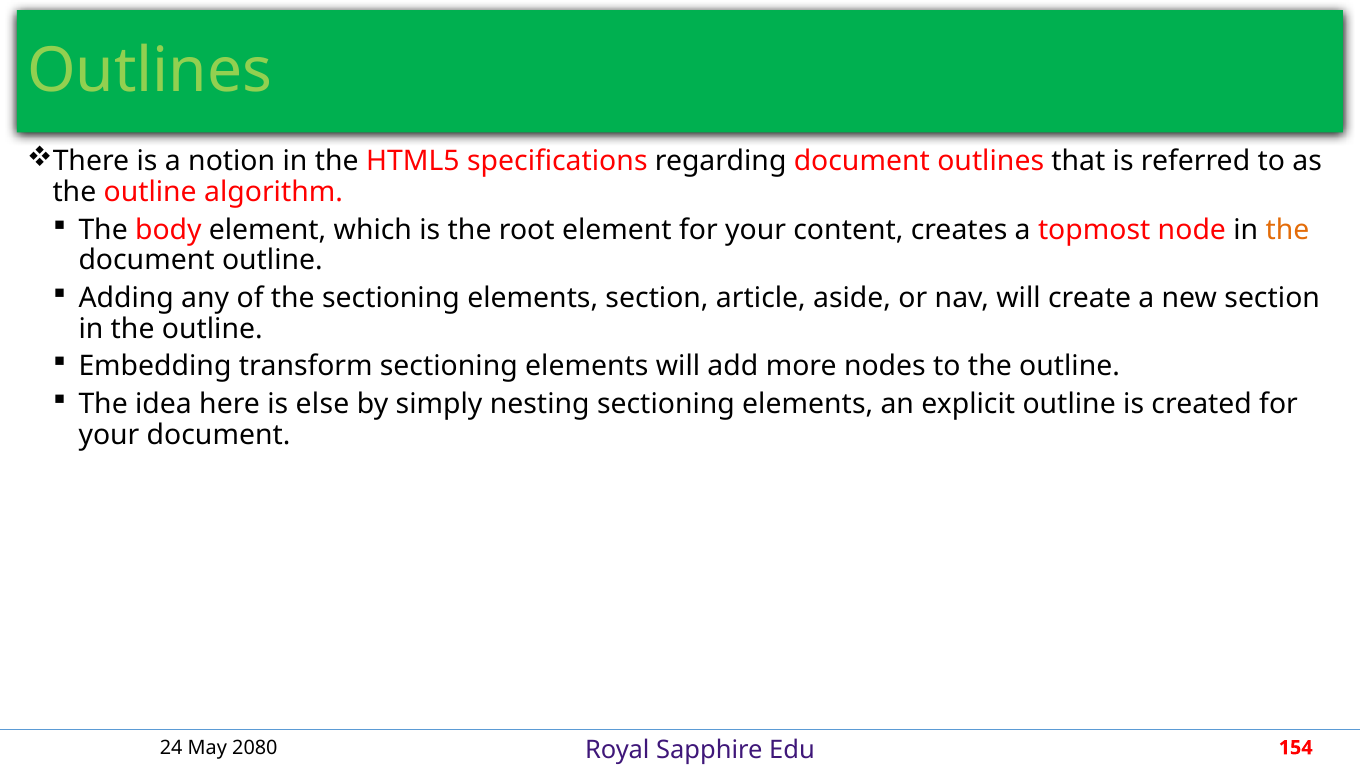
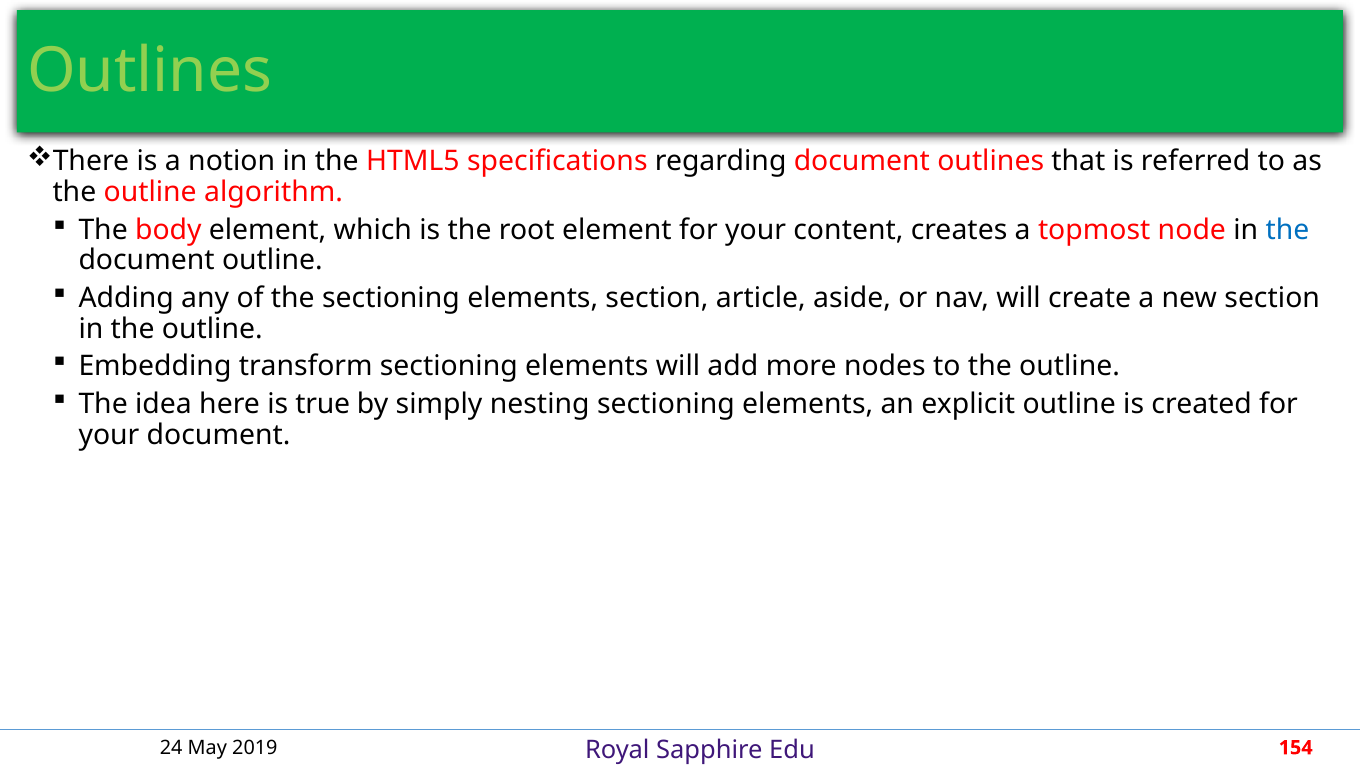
the colour: orange -> blue (1288, 230)
else: else -> true (323, 404)
2080: 2080 -> 2019 (255, 748)
